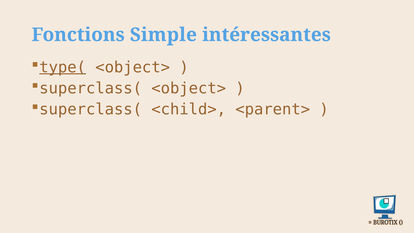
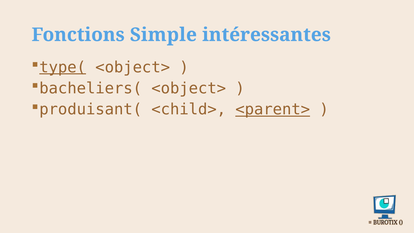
superclass(: superclass( -> bacheliers( (91, 88)
superclass(: superclass( -> produisant( (91, 109)
<parent> underline: none -> present (273, 109)
